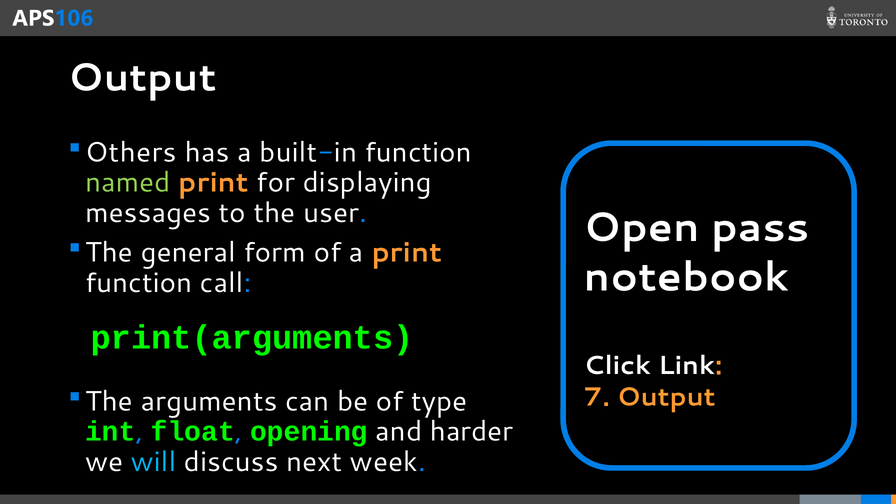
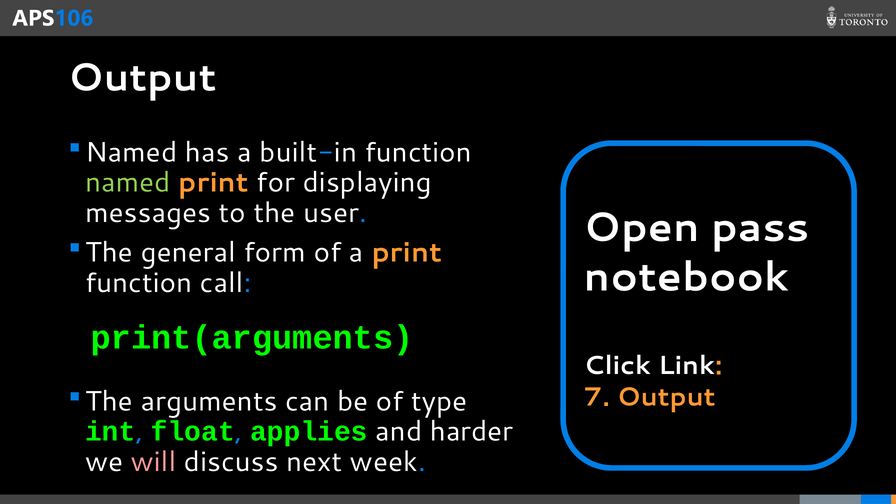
Others: Others -> Named (131, 152)
opening: opening -> applies (309, 432)
will colour: light blue -> pink (154, 462)
